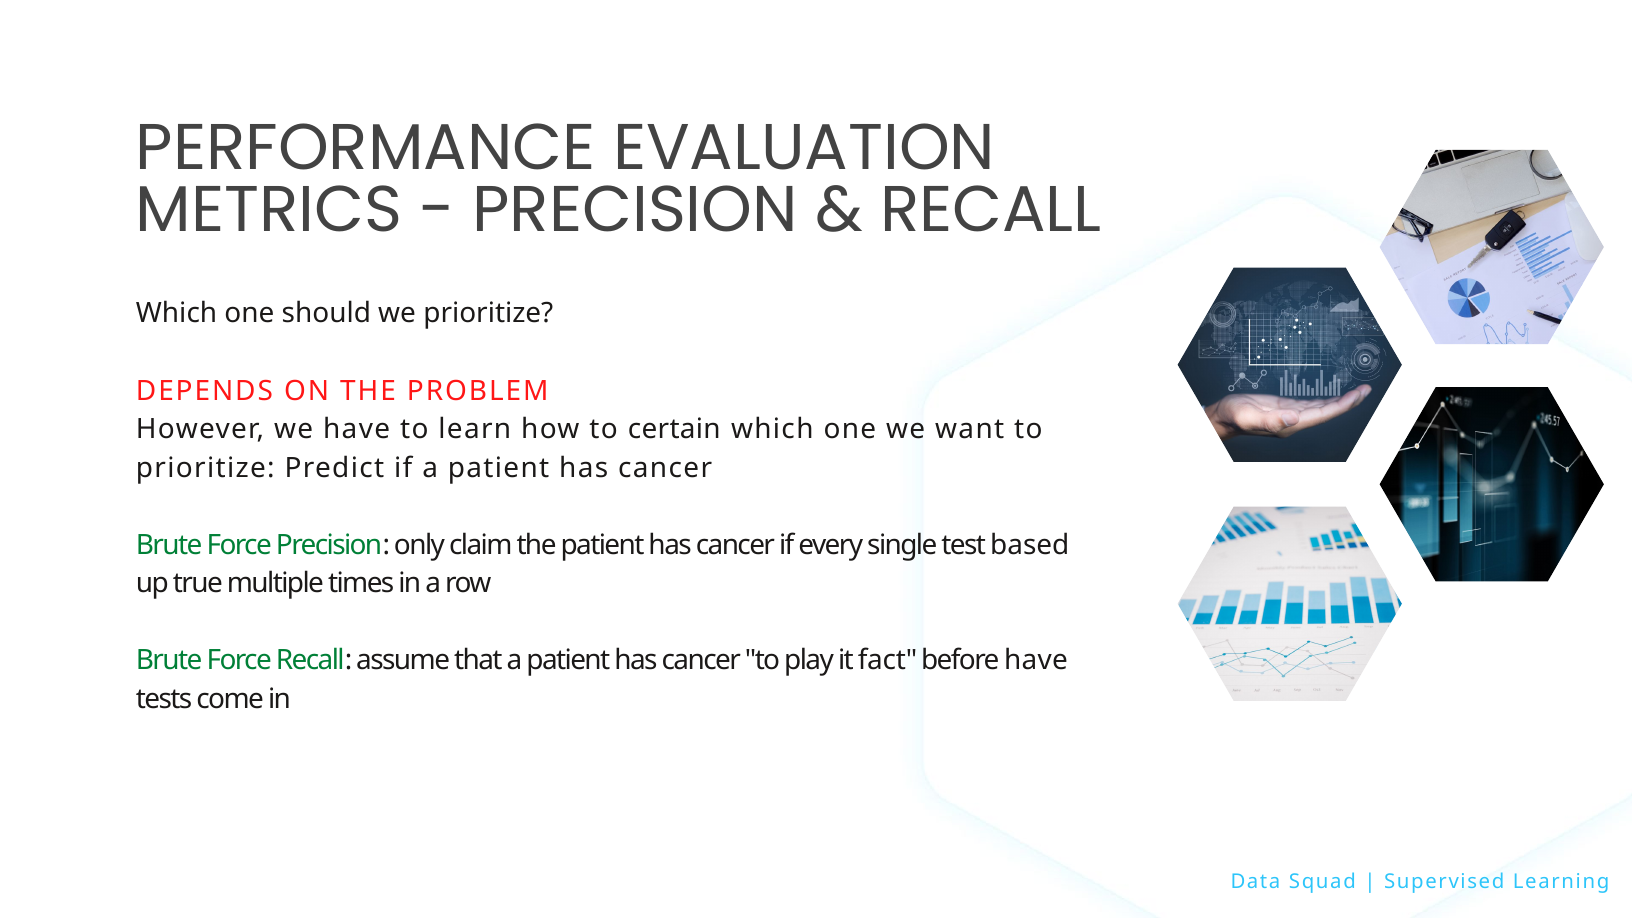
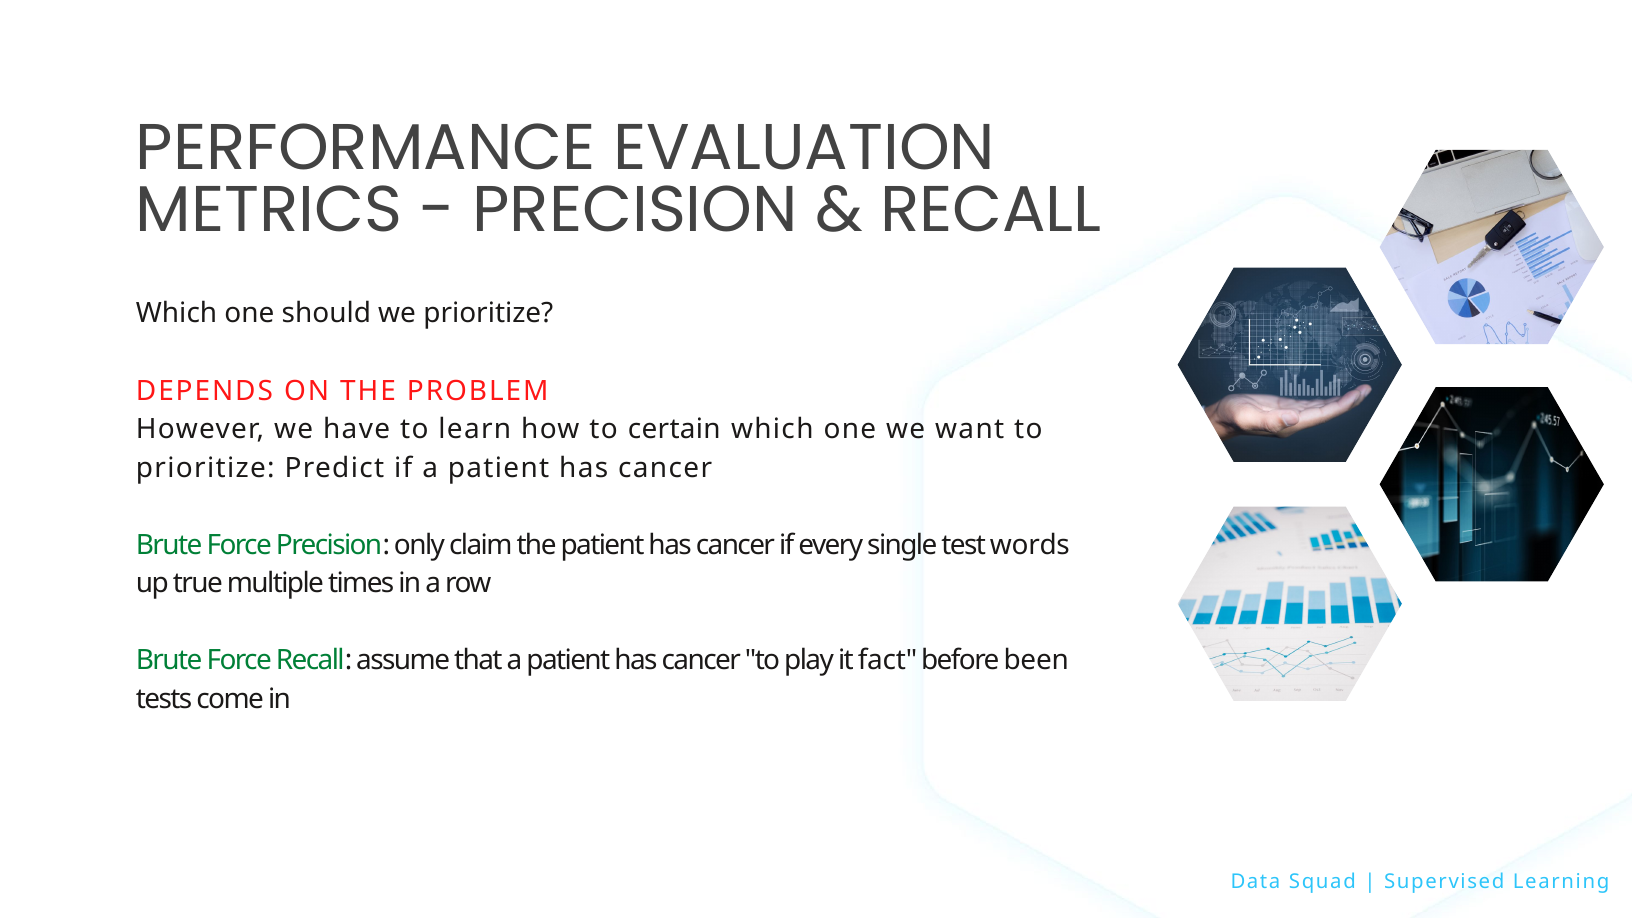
based: based -> words (1030, 545)
before have: have -> been (1036, 661)
